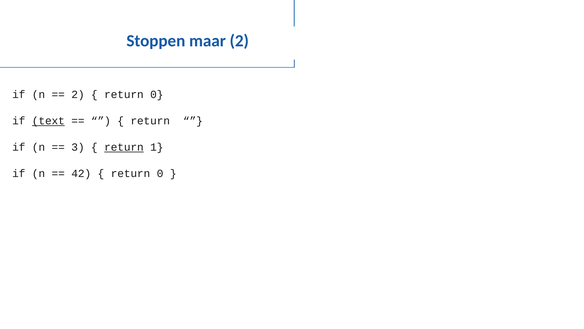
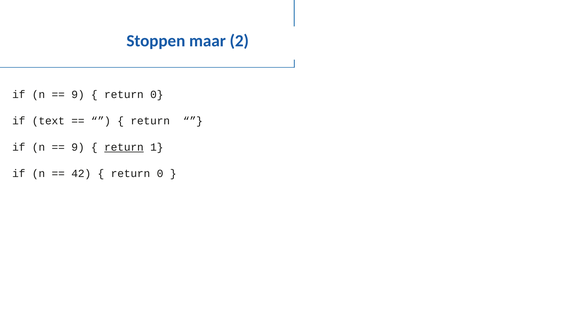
2: 2 -> 9 (78, 94)
text underline: present -> none (48, 121)
3: 3 -> 9 (78, 147)
